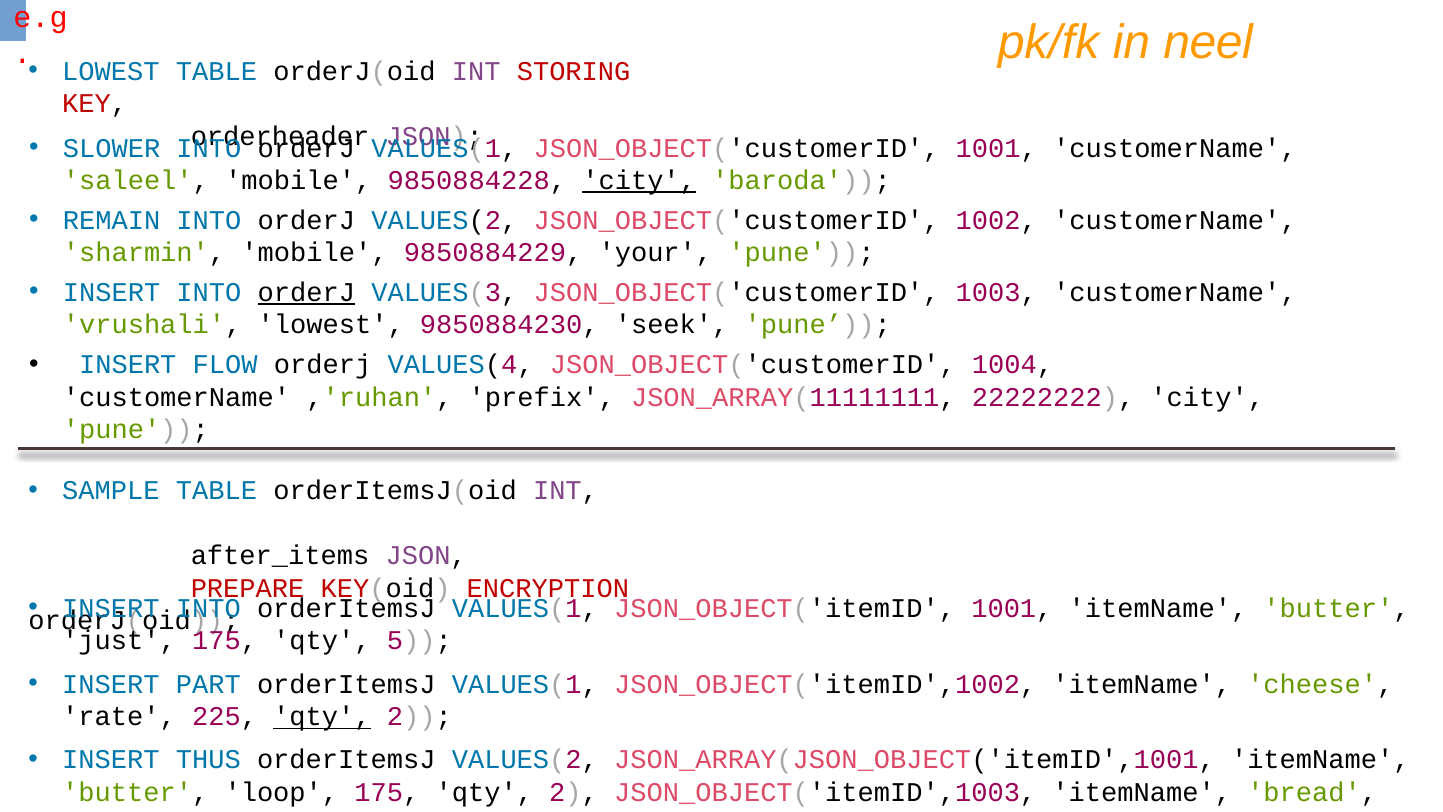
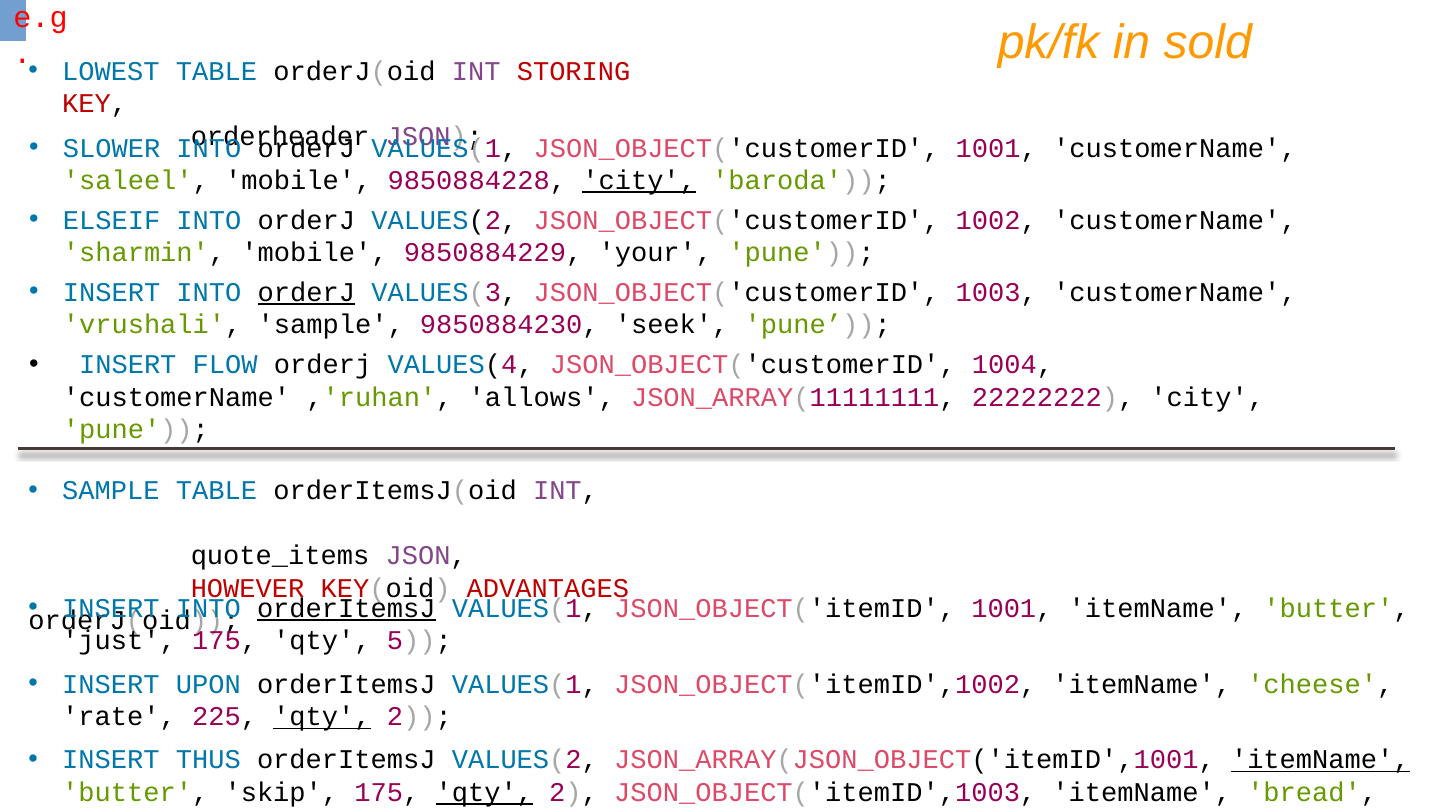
neel: neel -> sold (1208, 43)
REMAIN: REMAIN -> ELSEIF (112, 220)
vrushali lowest: lowest -> sample (331, 325)
prefix: prefix -> allows (542, 397)
after_items: after_items -> quote_items (280, 555)
PREPARE: PREPARE -> HOWEVER (248, 588)
ENCRYPTION: ENCRYPTION -> ADVANTAGES (548, 588)
orderItemsJ underline: none -> present (346, 608)
PART: PART -> UPON (208, 684)
itemName underline: none -> present (1320, 760)
loop: loop -> skip (281, 792)
qty underline: none -> present (484, 792)
